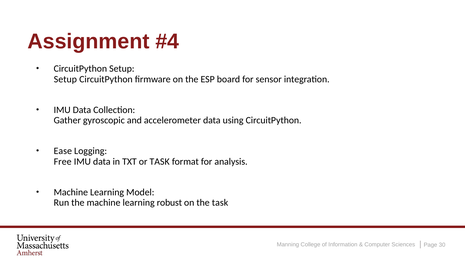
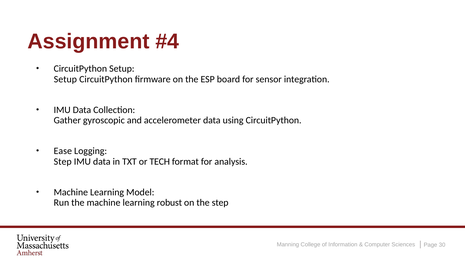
Free: Free -> Step (63, 161)
or TASK: TASK -> TECH (160, 161)
the task: task -> step (220, 202)
